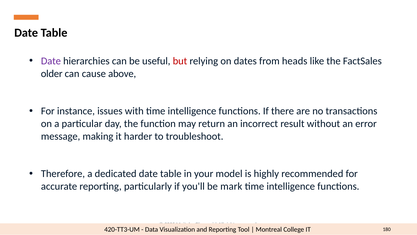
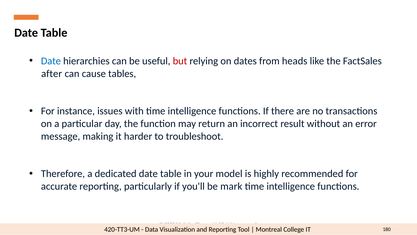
Date colour: purple -> blue (51, 61)
older: older -> after (52, 73)
above: above -> tables (122, 73)
